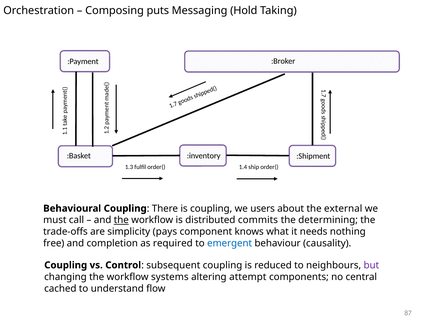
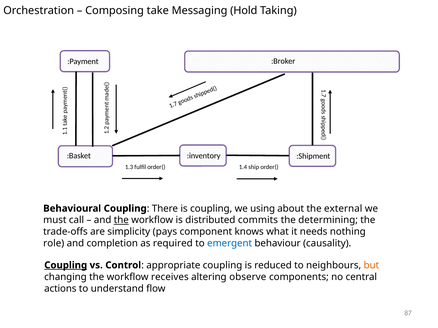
puts: puts -> take (158, 10)
users: users -> using (263, 209)
free: free -> role (54, 244)
Coupling underline: none -> present (66, 266)
subsequent: subsequent -> appropriate (173, 266)
but colour: purple -> orange (371, 266)
systems: systems -> receives (170, 277)
attempt: attempt -> observe (248, 277)
cached: cached -> actions (60, 289)
